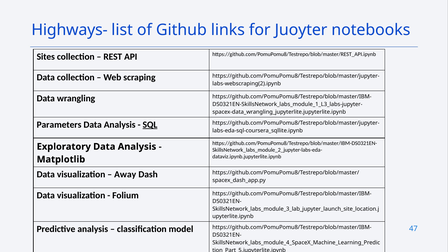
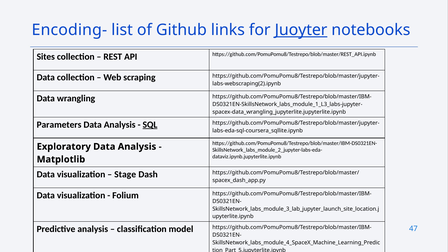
Highways-: Highways- -> Encoding- (69, 30)
Juoyter underline: none -> present (301, 30)
Away: Away -> Stage (125, 174)
